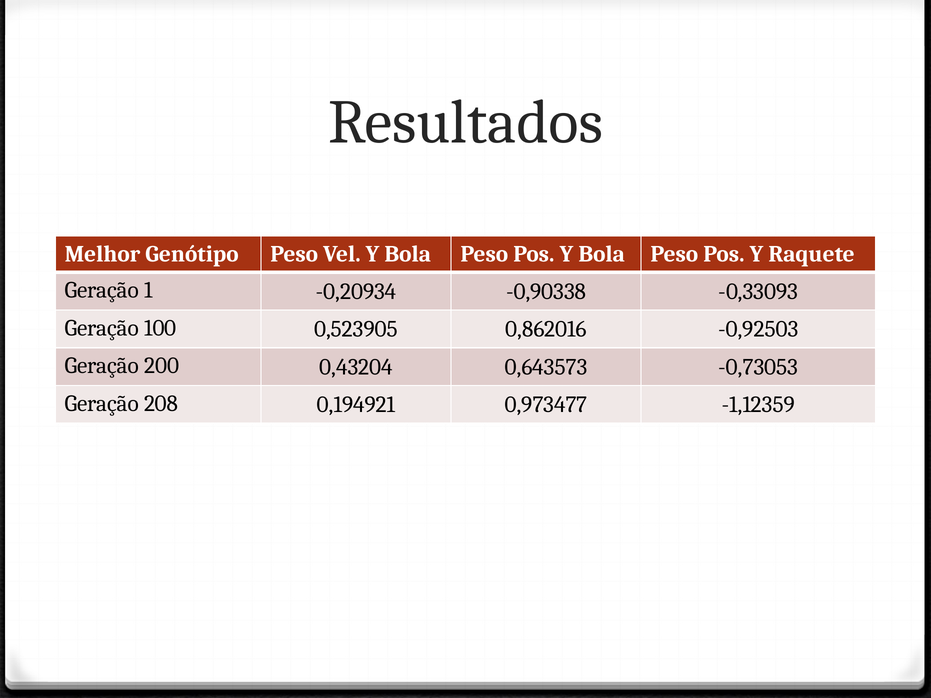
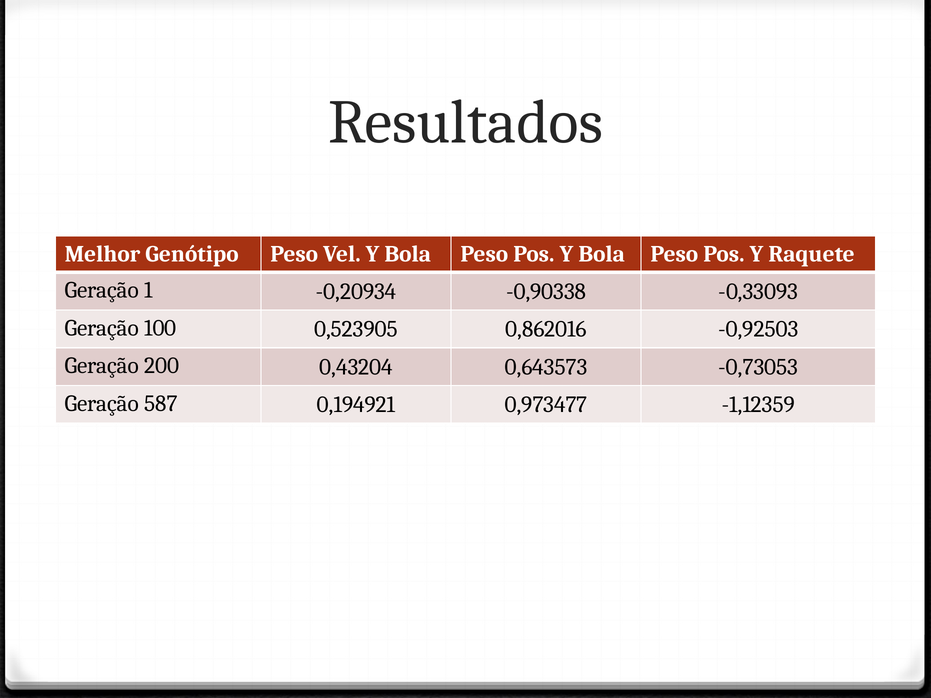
208: 208 -> 587 (161, 404)
